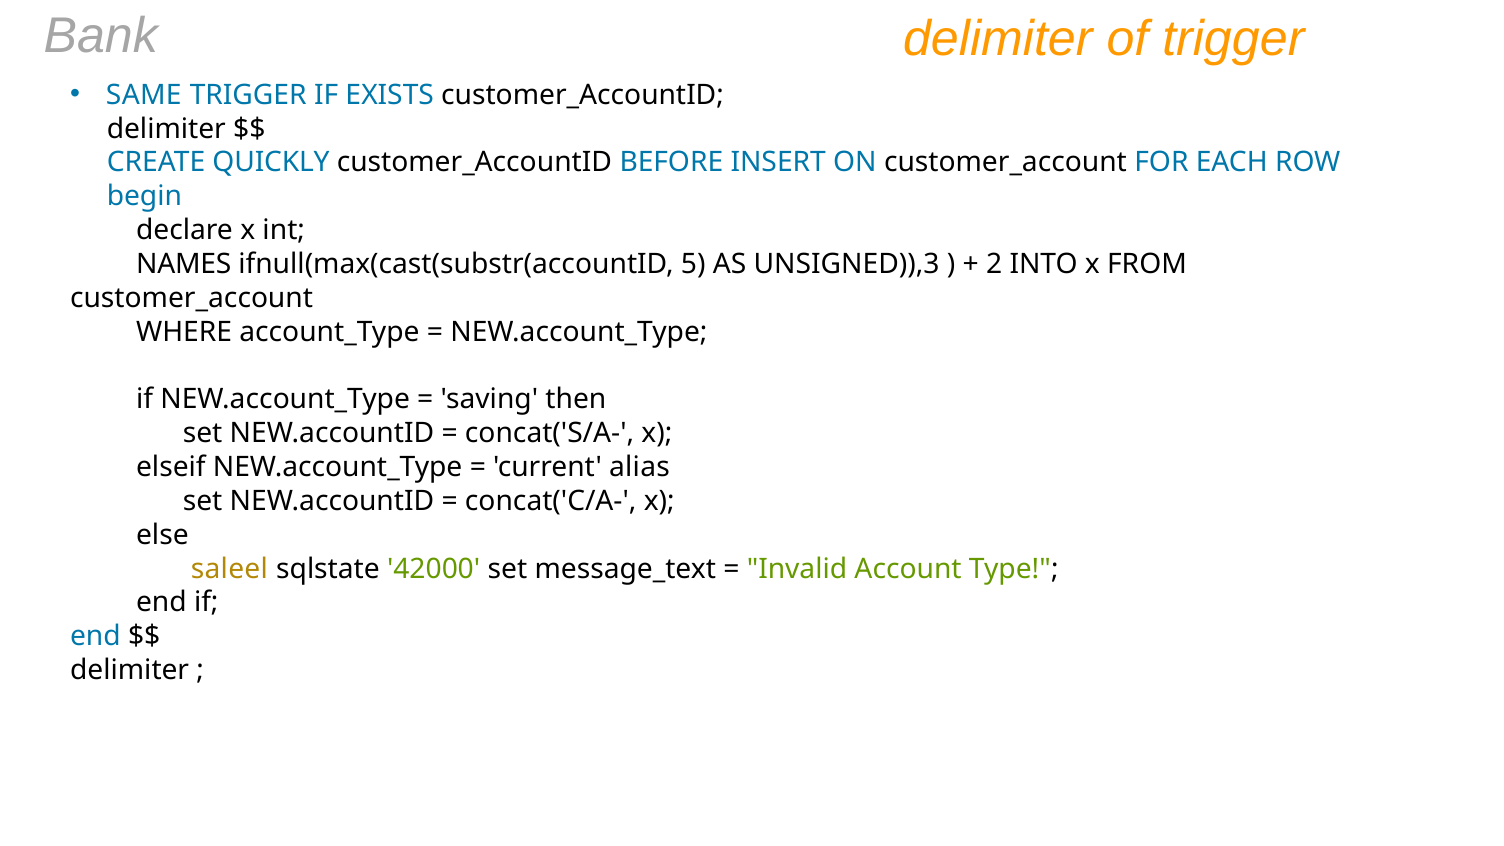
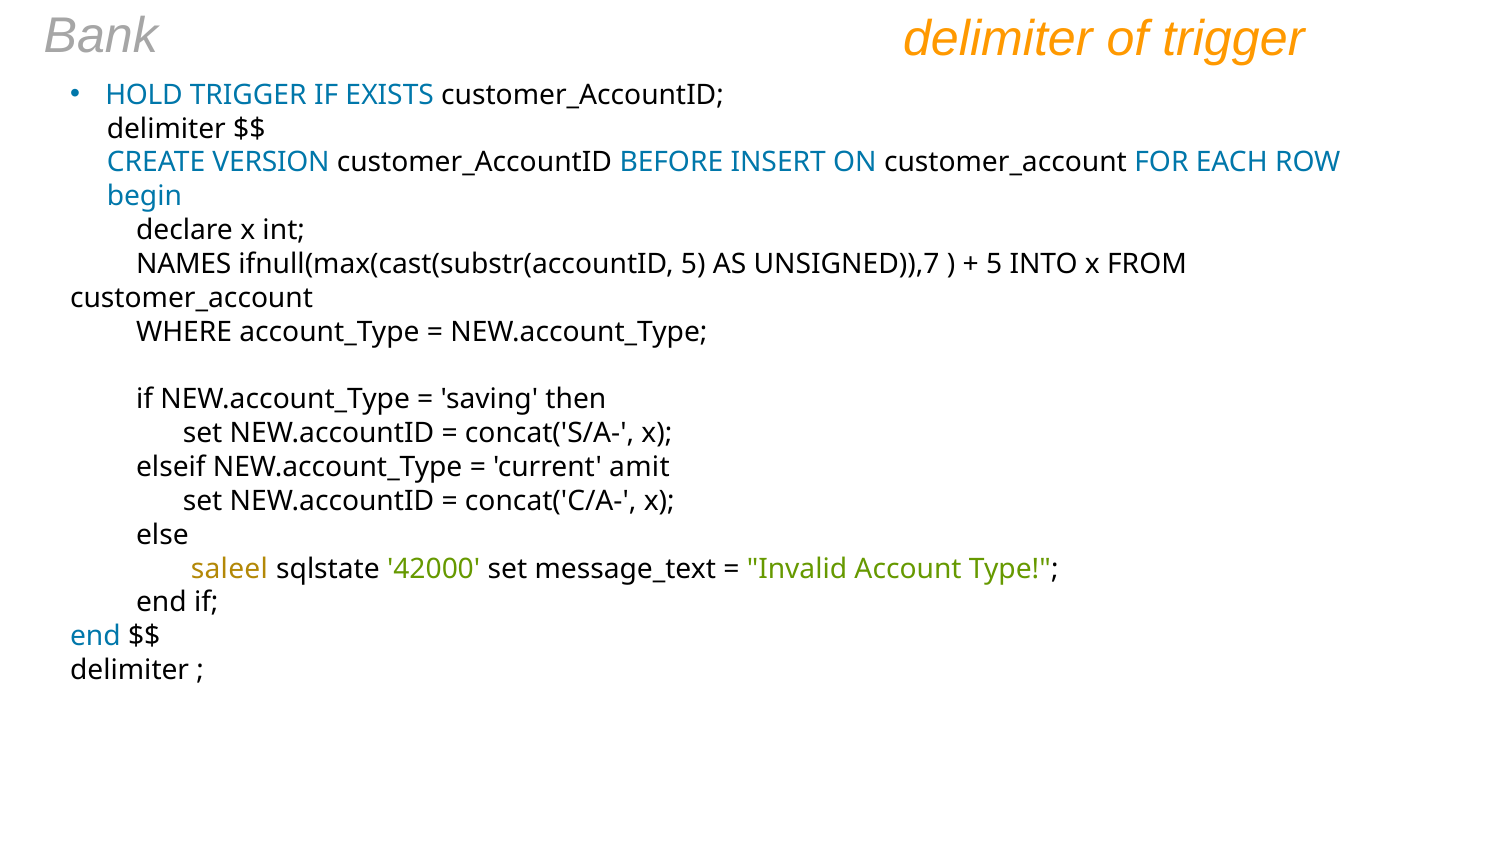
SAME: SAME -> HOLD (144, 95)
QUICKLY: QUICKLY -> VERSION (271, 163)
UNSIGNED)),3: UNSIGNED)),3 -> UNSIGNED)),7 (847, 264)
2: 2 -> 5 (994, 264)
alias: alias -> amit (639, 467)
